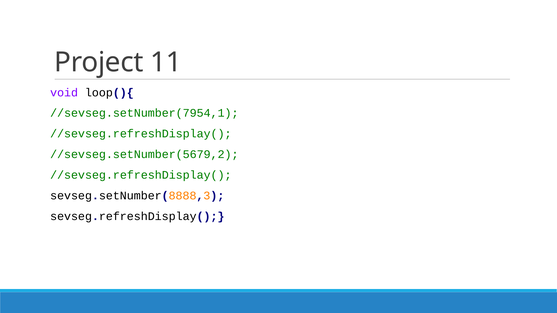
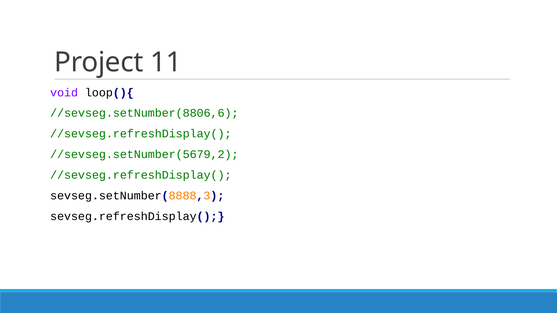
//sevseg.setNumber(7954,1: //sevseg.setNumber(7954,1 -> //sevseg.setNumber(8806,6 (144, 113)
